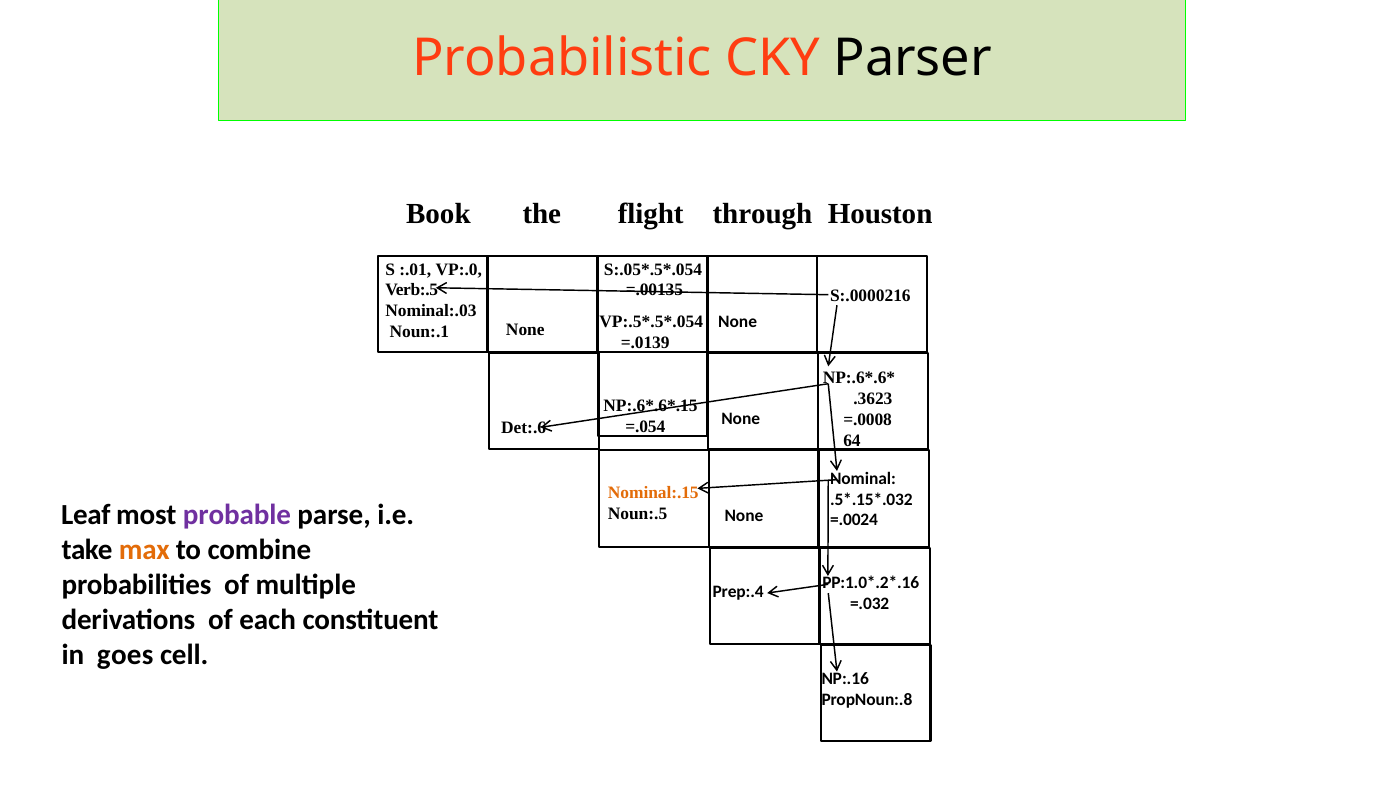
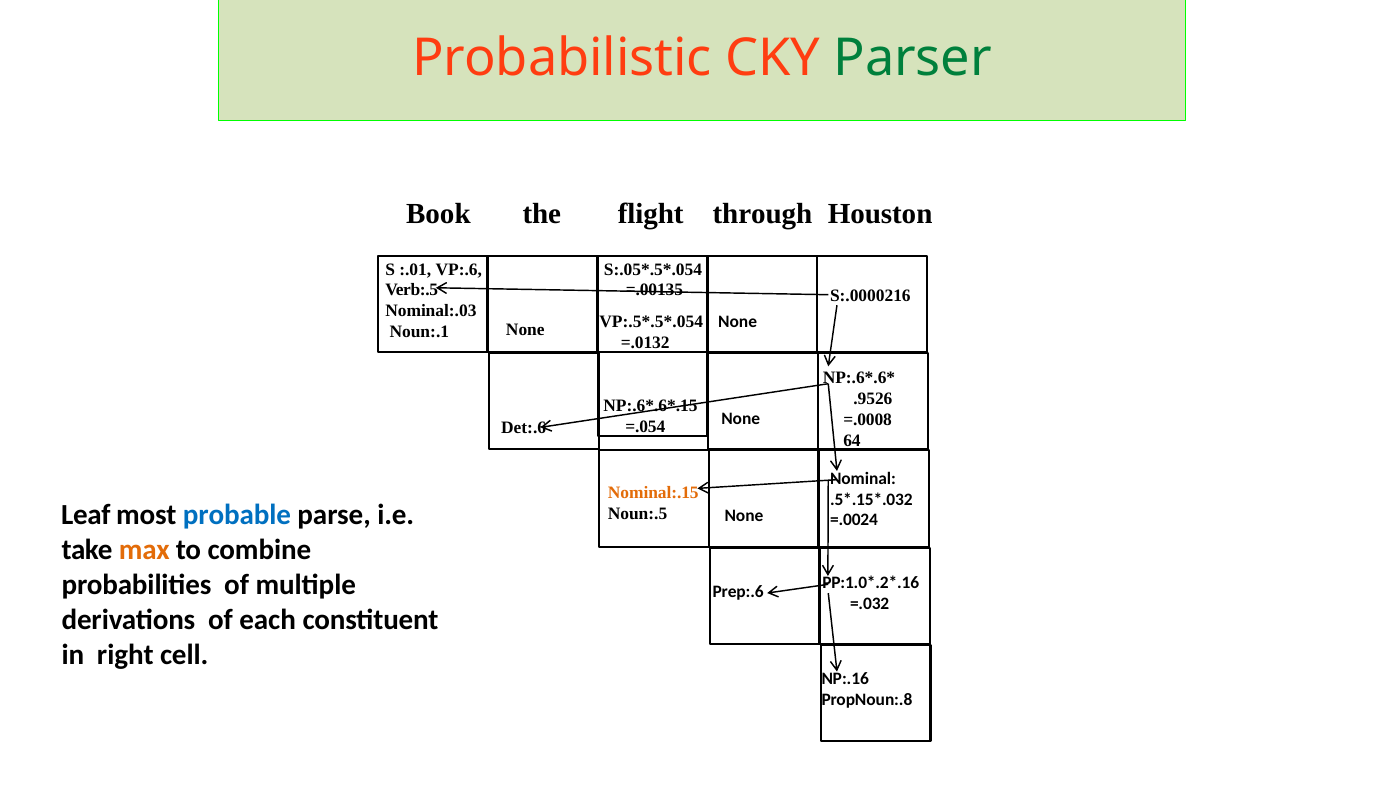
Parser colour: black -> green (913, 58)
VP:.0: VP:.0 -> VP:.6 (459, 269)
=.0139: =.0139 -> =.0132 (645, 342)
.3623: .3623 -> .9526 (873, 398)
probable colour: purple -> blue (237, 515)
Prep:.4: Prep:.4 -> Prep:.6 (738, 592)
goes: goes -> right (125, 654)
